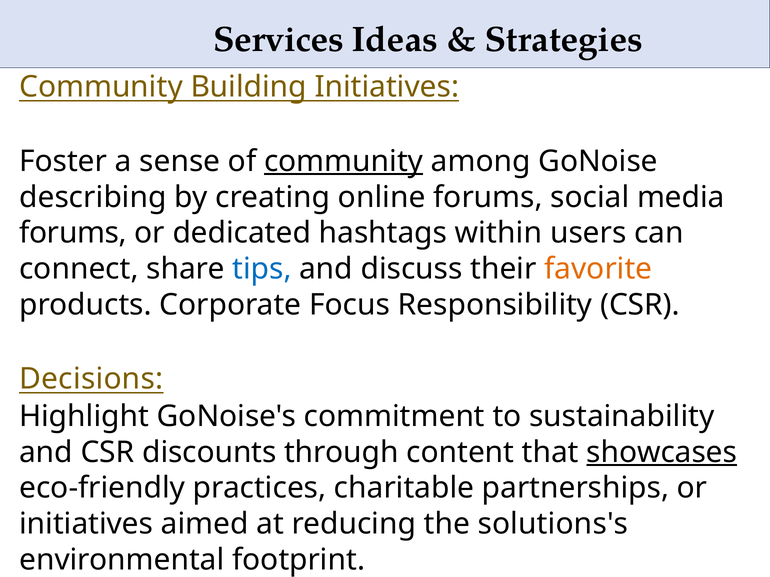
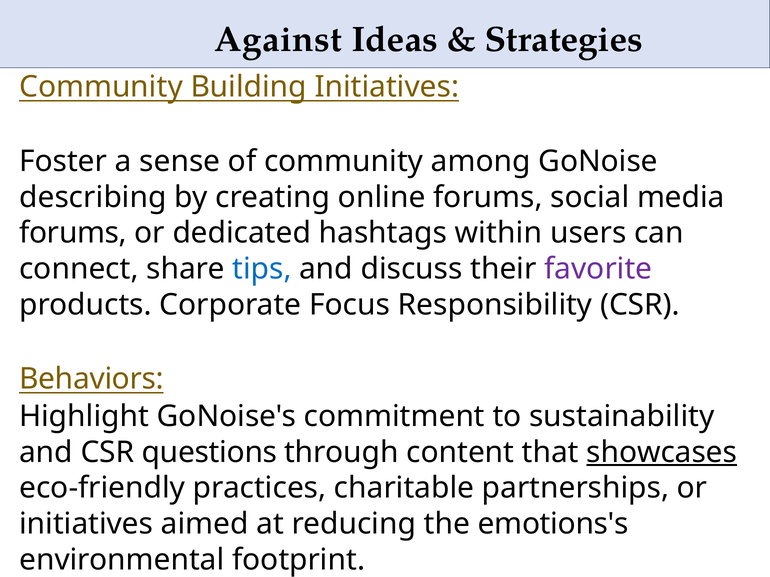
Services: Services -> Against (278, 40)
community underline: present -> none (344, 161)
favorite colour: orange -> purple (598, 269)
Decisions: Decisions -> Behaviors (92, 379)
discounts: discounts -> questions (209, 453)
solutions's: solutions's -> emotions's (553, 524)
